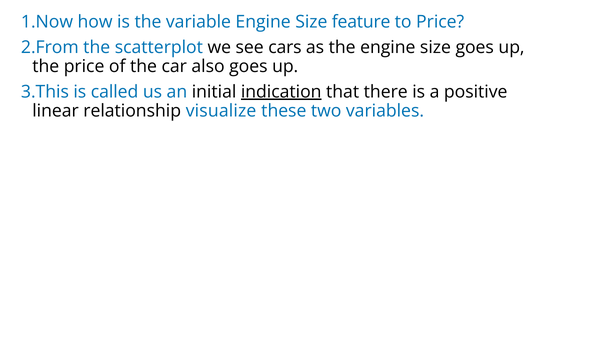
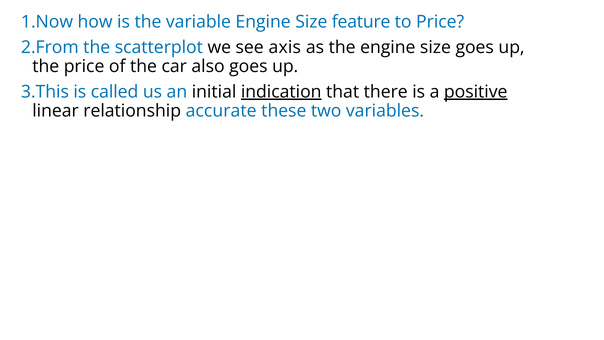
cars: cars -> axis (285, 47)
positive underline: none -> present (476, 92)
visualize: visualize -> accurate (221, 111)
